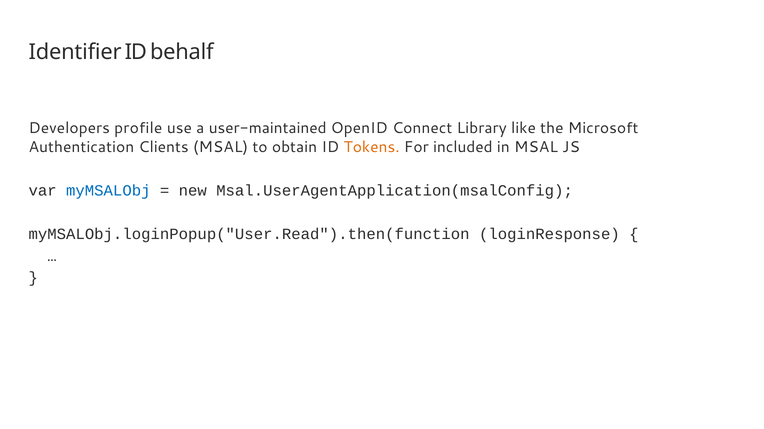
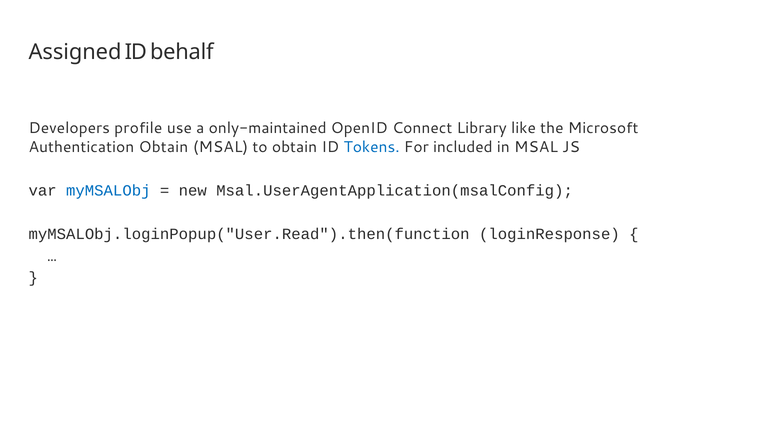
Identifier: Identifier -> Assigned (75, 52)
user-maintained: user-maintained -> only-maintained (268, 128)
Authentication Clients: Clients -> Obtain (163, 147)
Tokens colour: orange -> blue (372, 147)
